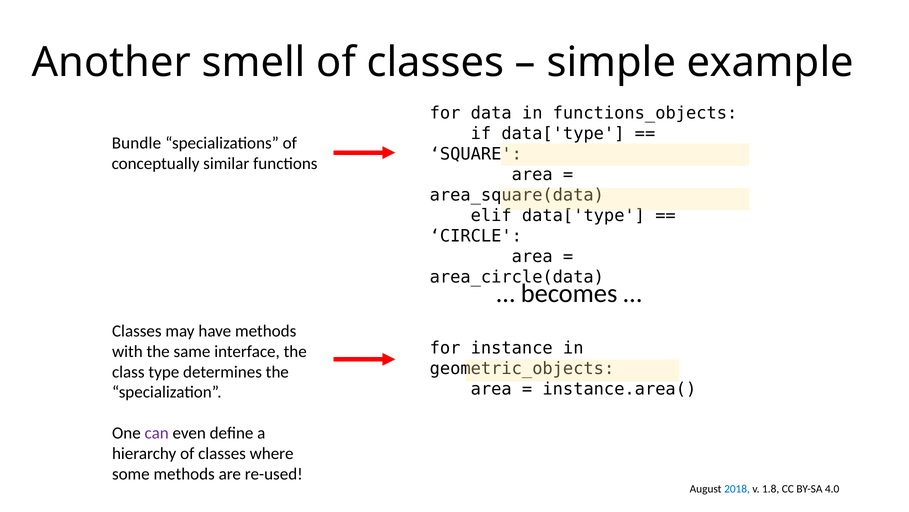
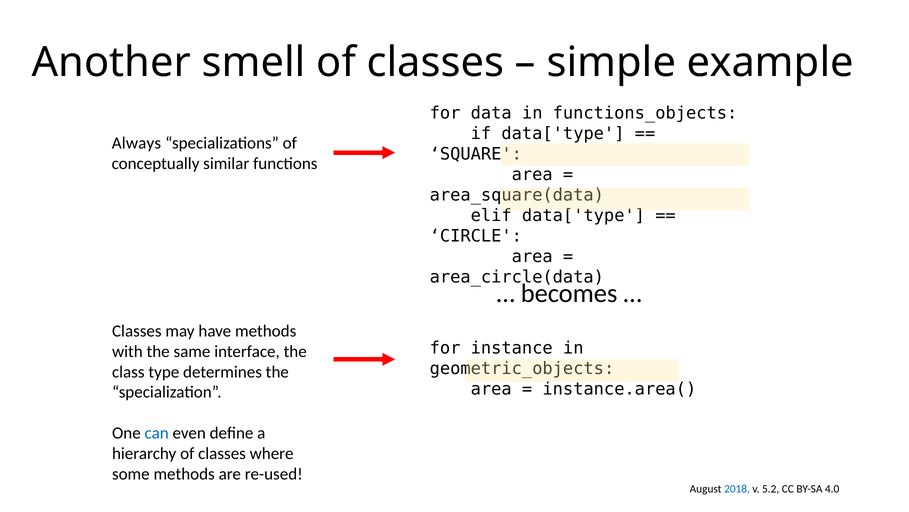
Bundle: Bundle -> Always (136, 143)
can colour: purple -> blue (157, 433)
1.8: 1.8 -> 5.2 (771, 488)
